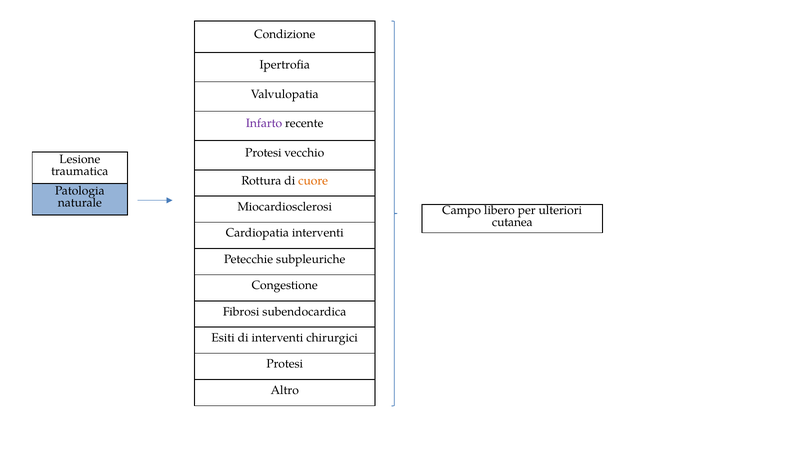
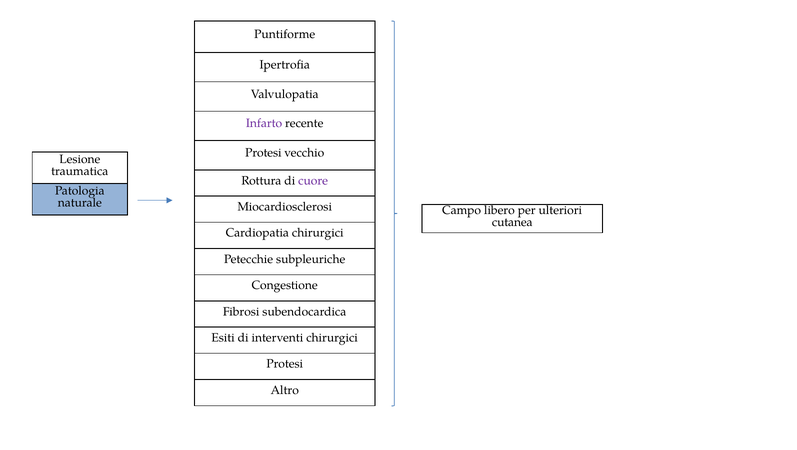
Condizione: Condizione -> Puntiforme (285, 34)
cuore colour: orange -> purple (313, 180)
Cardiopatia interventi: interventi -> chirurgici (318, 233)
